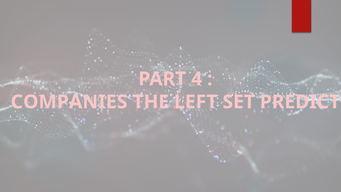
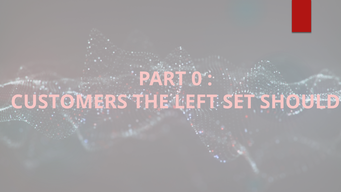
4: 4 -> 0 (197, 79)
COMPANIES: COMPANIES -> CUSTOMERS (69, 102)
PREDICT: PREDICT -> SHOULD (300, 102)
